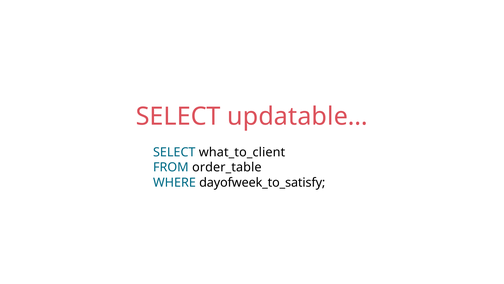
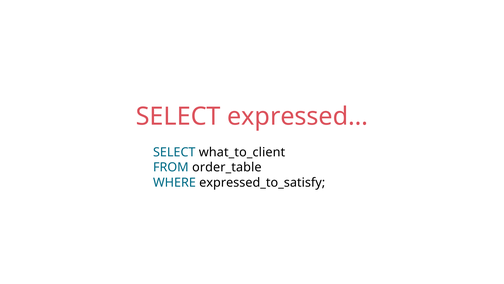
updatable…: updatable… -> expressed… (298, 116)
dayofweek_to_satisfy: dayofweek_to_satisfy -> expressed_to_satisfy (262, 182)
